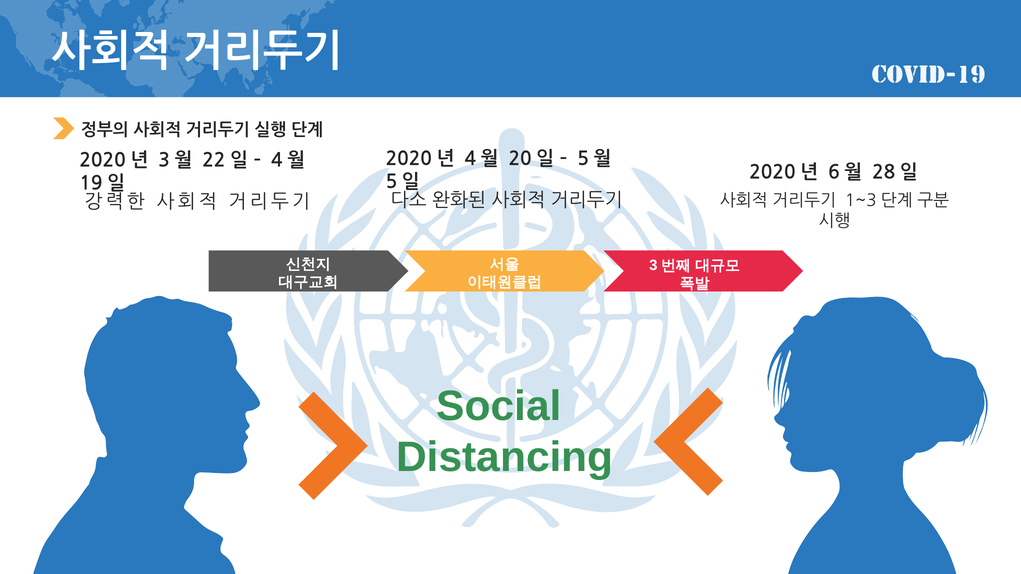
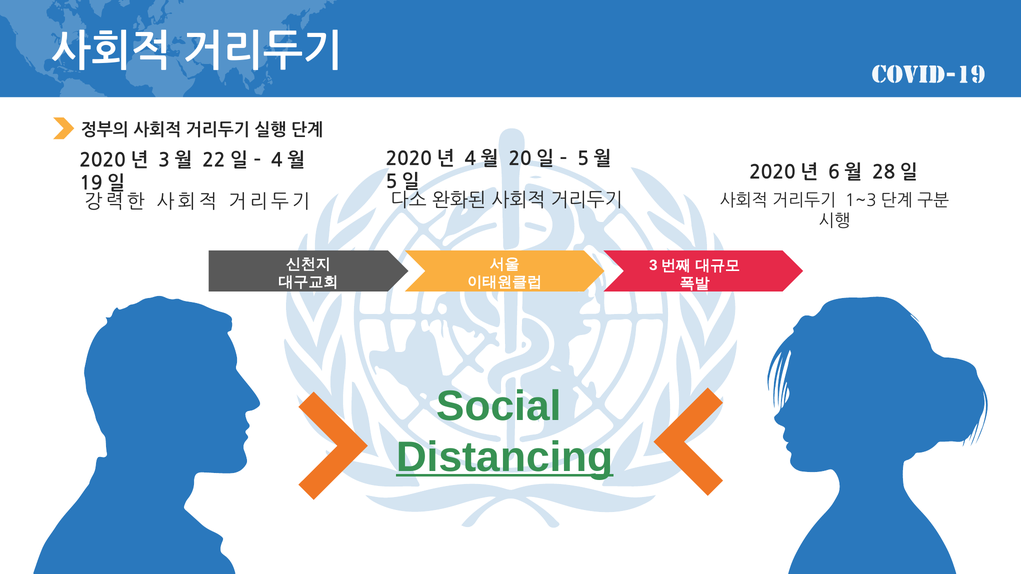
Distancing underline: none -> present (505, 457)
